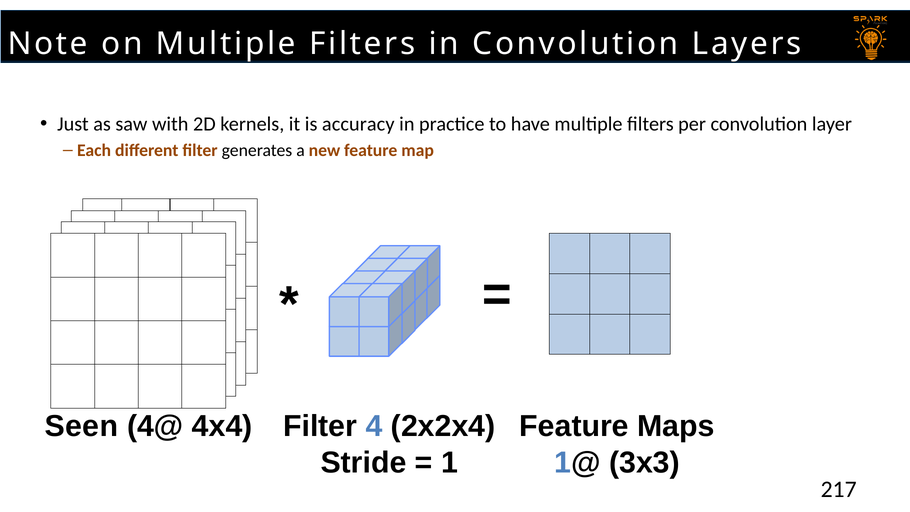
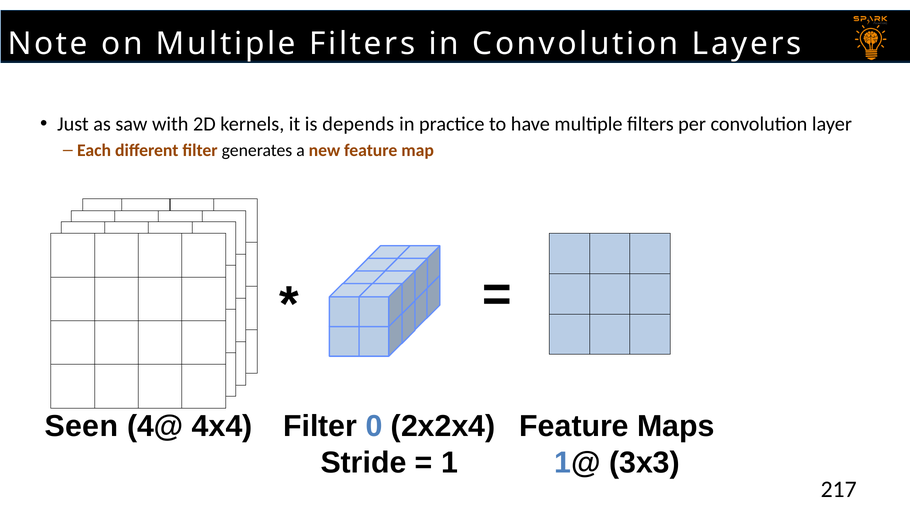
accuracy: accuracy -> depends (358, 124)
4: 4 -> 0 (374, 426)
